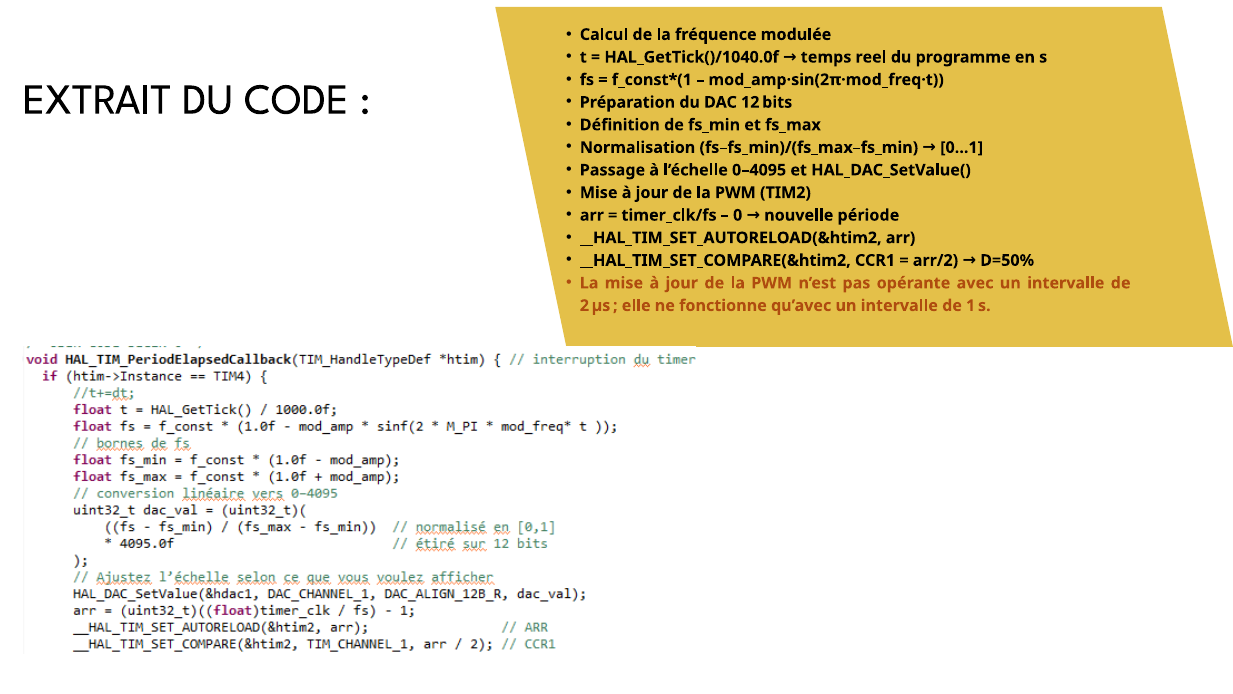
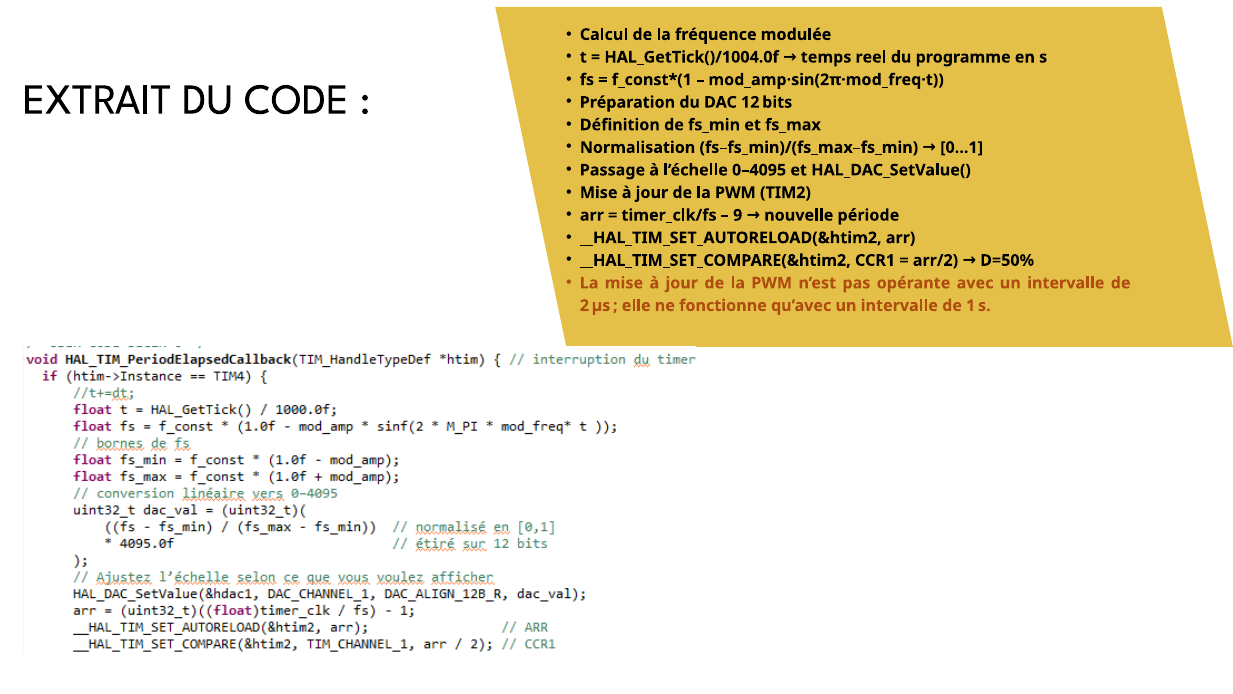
HAL_GetTick()/1040.0f: HAL_GetTick()/1040.0f -> HAL_GetTick()/1004.0f (692, 57)
0: 0 -> 9 (738, 215)
